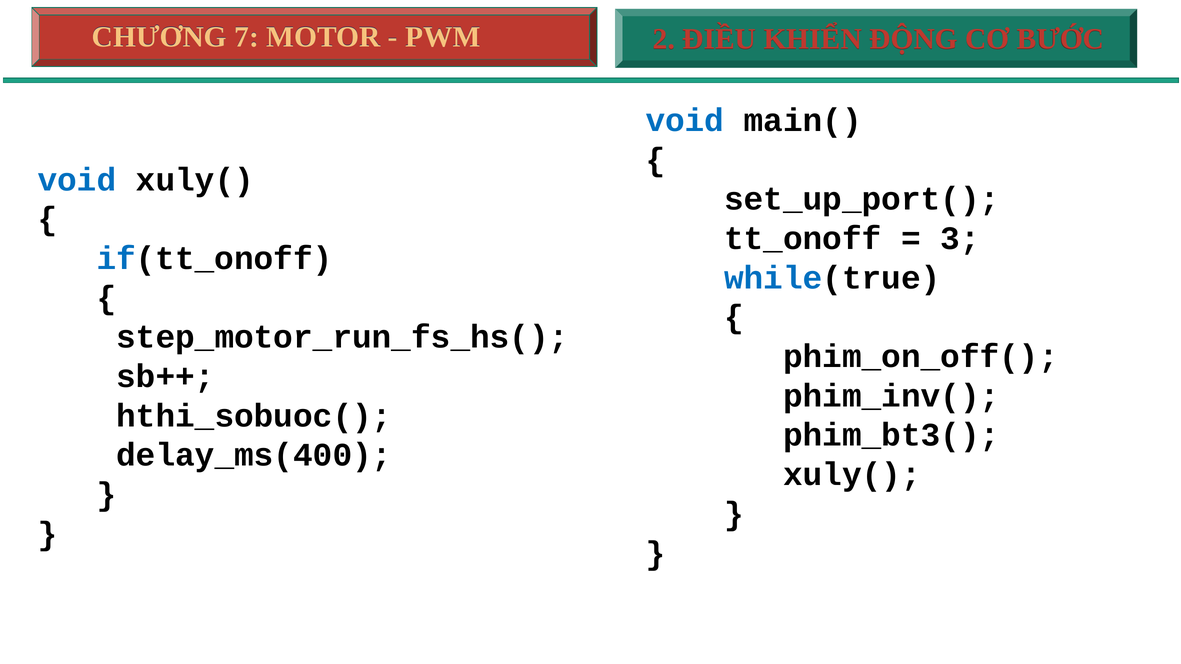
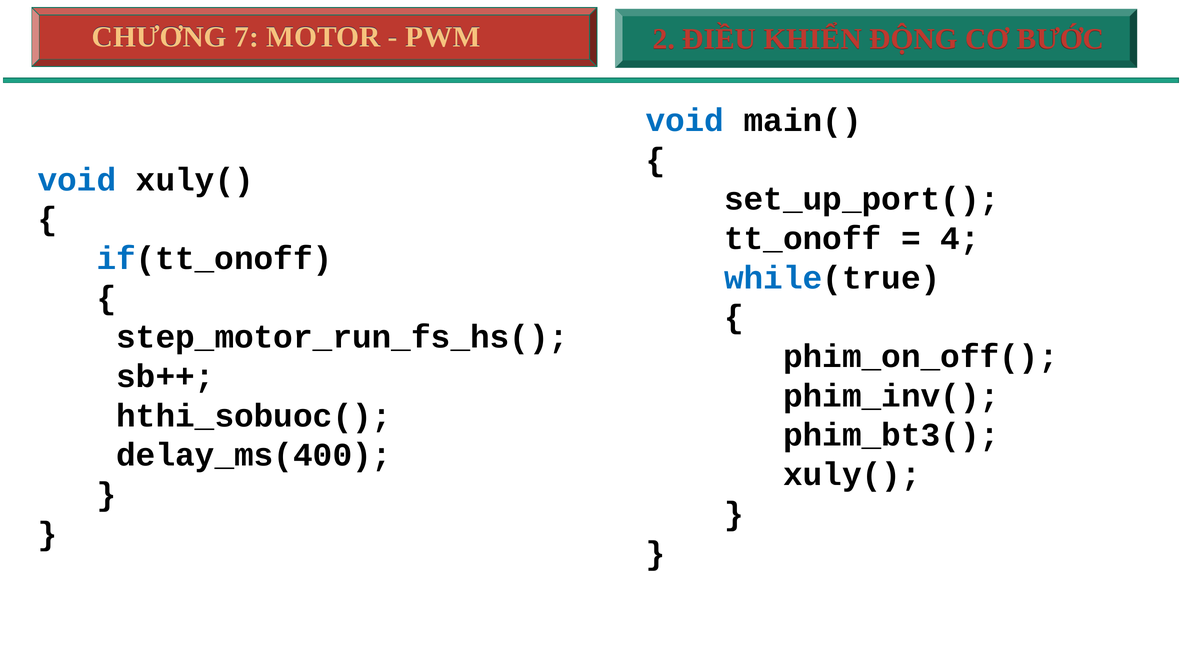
3: 3 -> 4 (960, 239)
